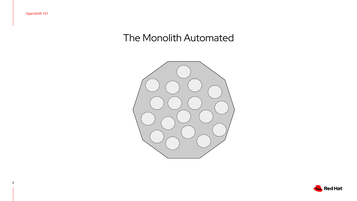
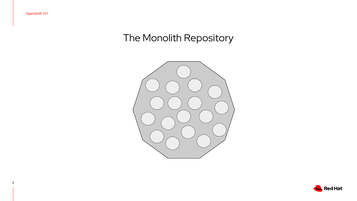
Automated: Automated -> Repository (209, 38)
